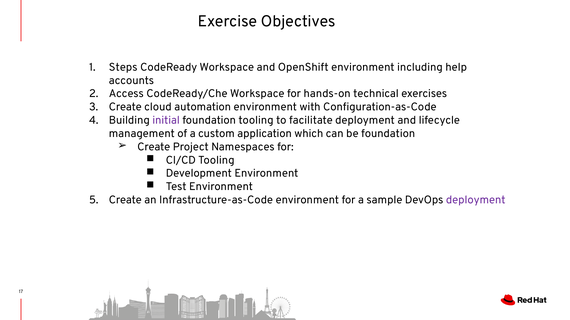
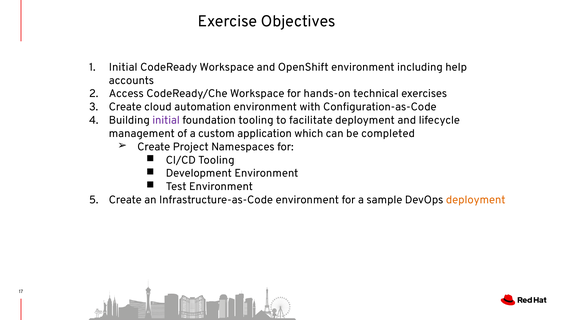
Steps: Steps -> Initial (123, 67)
be foundation: foundation -> completed (388, 134)
deployment colour: purple -> orange (476, 200)
